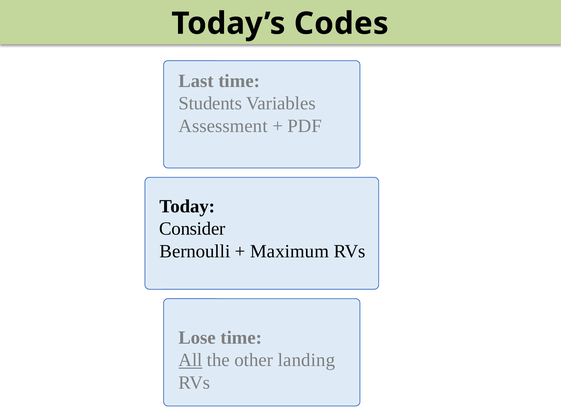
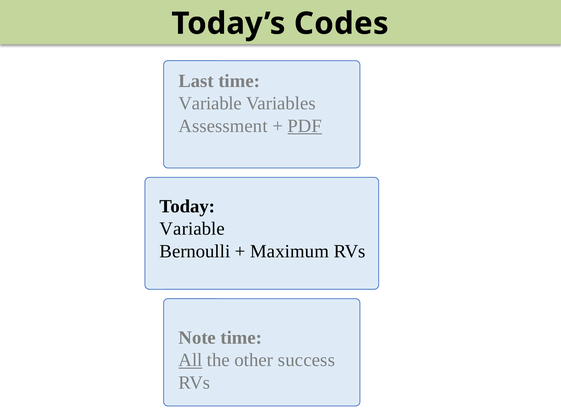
Students: Students -> Variable (210, 104)
PDF underline: none -> present (305, 126)
Consider: Consider -> Variable (192, 229)
Lose: Lose -> Note (197, 338)
landing: landing -> success (306, 361)
